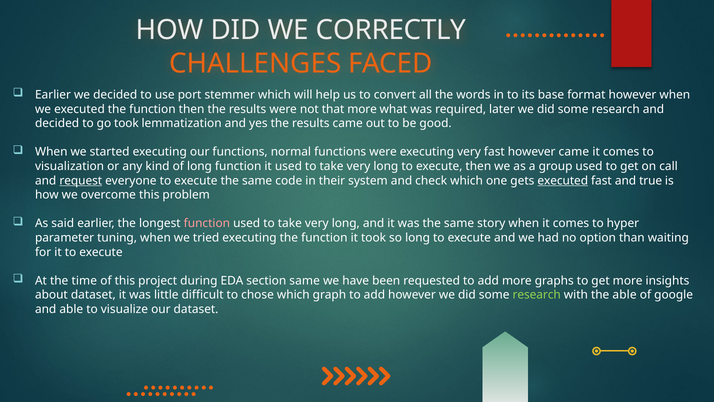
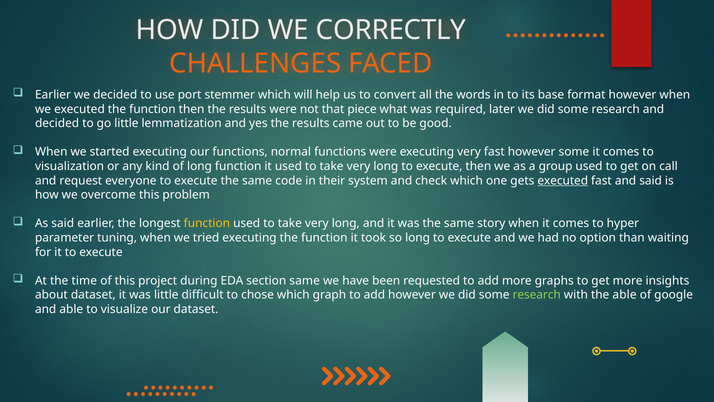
that more: more -> piece (362, 109)
go took: took -> little (126, 123)
however came: came -> some (574, 152)
request underline: present -> none (81, 180)
and true: true -> said (651, 180)
function colour: pink -> yellow (207, 223)
